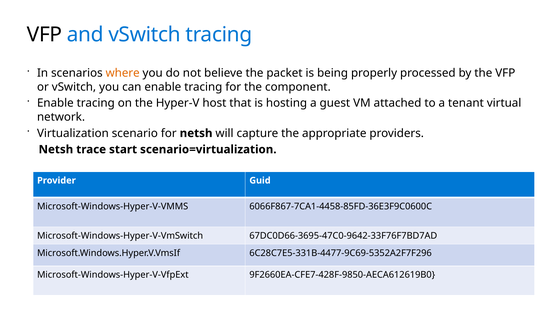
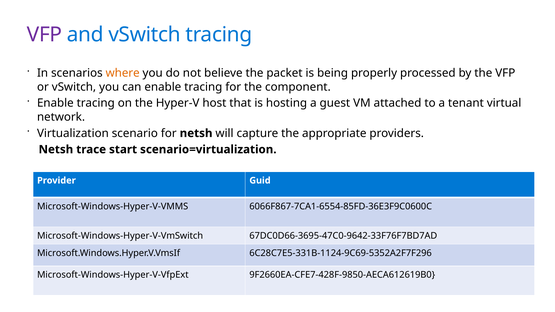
VFP colour: black -> purple (44, 35)
6066F867-7CA1-4458-85FD-36E3F9C0600C: 6066F867-7CA1-4458-85FD-36E3F9C0600C -> 6066F867-7CA1-6554-85FD-36E3F9C0600C (341, 207)
6C28C7E5-331B-4477-9C69-5352A2F7F296: 6C28C7E5-331B-4477-9C69-5352A2F7F296 -> 6C28C7E5-331B-1124-9C69-5352A2F7F296 (341, 253)
